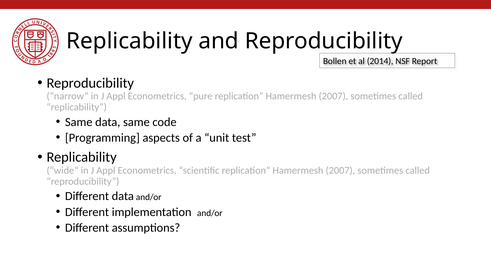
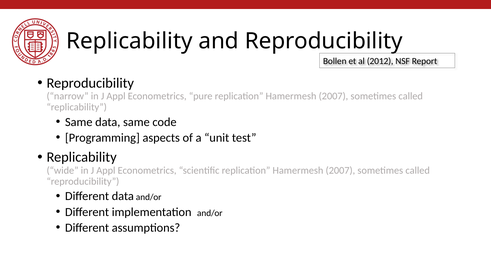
2014: 2014 -> 2012 (380, 61)
